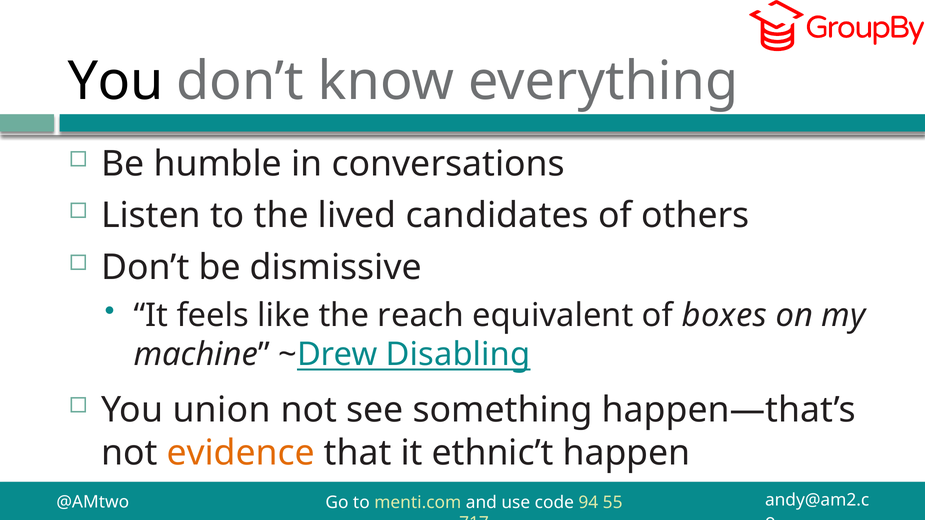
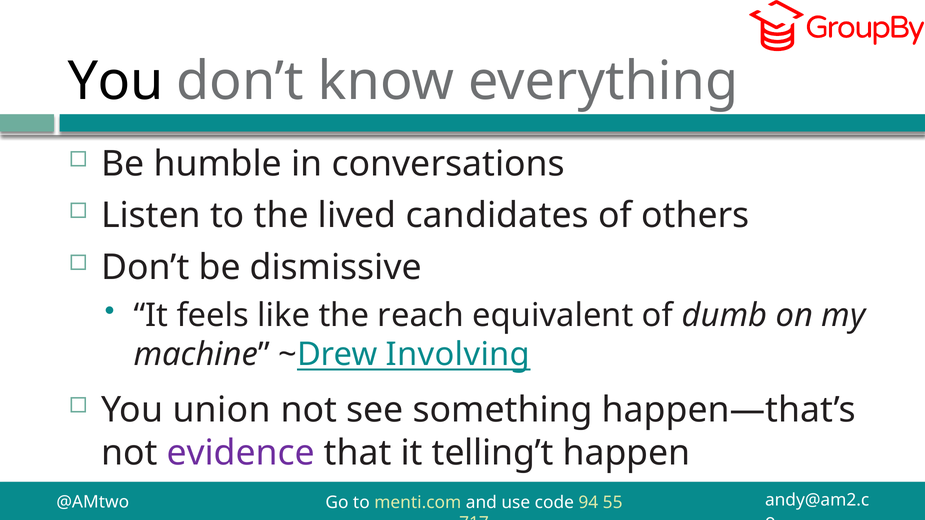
boxes: boxes -> dumb (725, 316)
Disabling: Disabling -> Involving (458, 355)
evidence colour: orange -> purple (241, 453)
ethnic’t: ethnic’t -> telling’t (493, 453)
